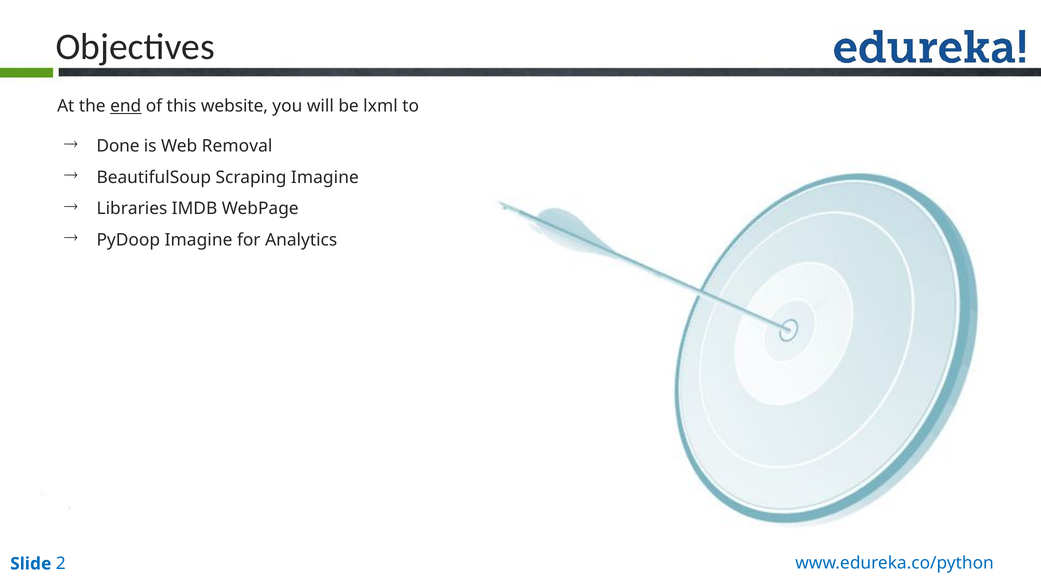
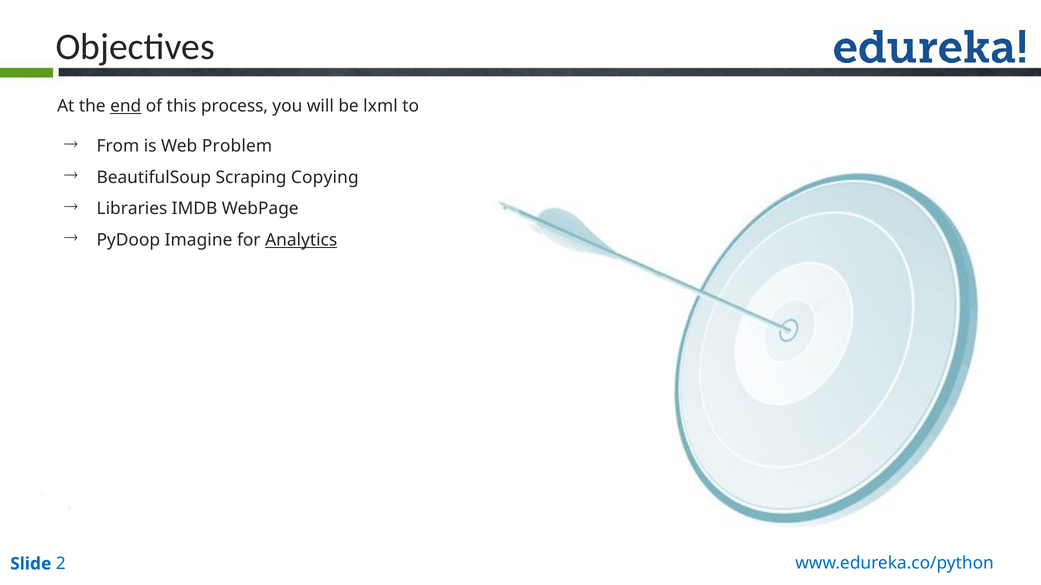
website: website -> process (234, 106)
Done: Done -> From (118, 146)
Removal: Removal -> Problem (237, 146)
Scraping Imagine: Imagine -> Copying (325, 178)
Analytics underline: none -> present (301, 240)
